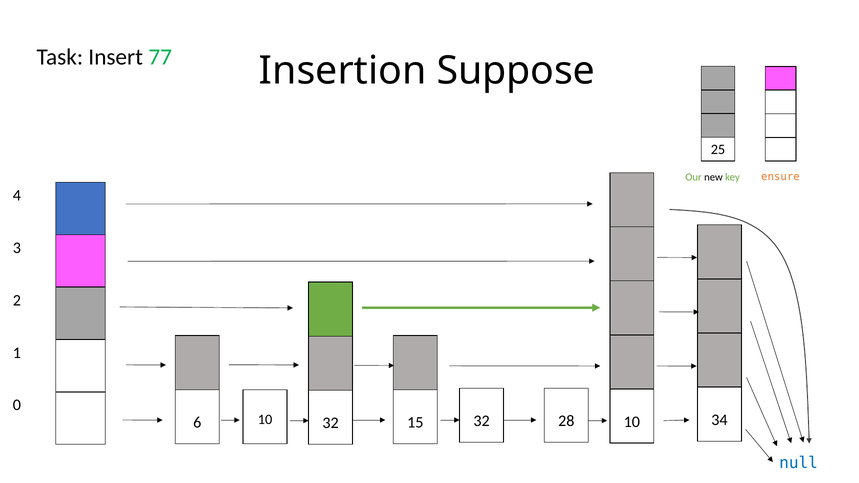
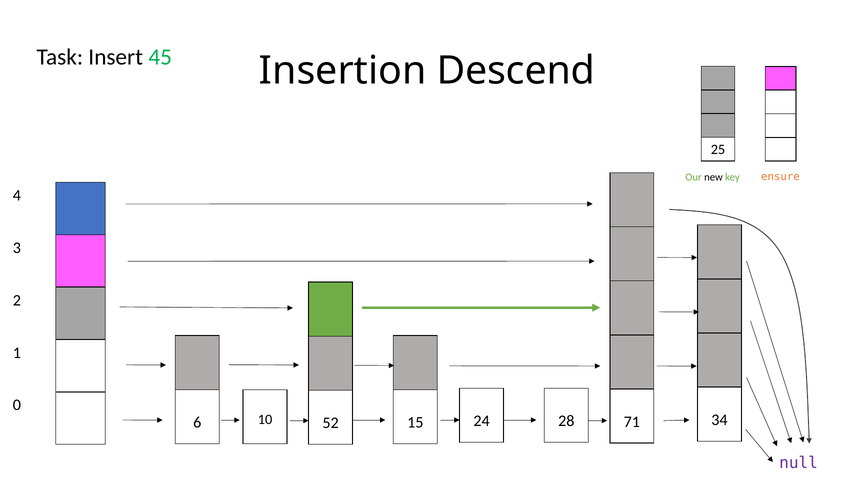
77: 77 -> 45 (160, 57)
Suppose: Suppose -> Descend (516, 71)
10 32: 32 -> 52 (331, 423)
15 32: 32 -> 24 (482, 421)
28 10: 10 -> 71 (632, 422)
null colour: blue -> purple (799, 463)
